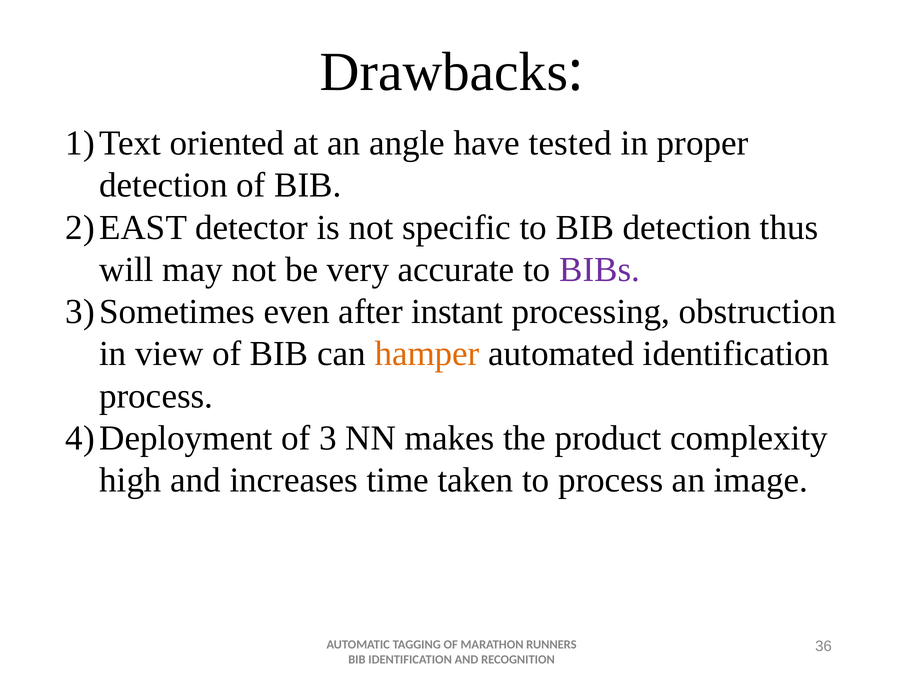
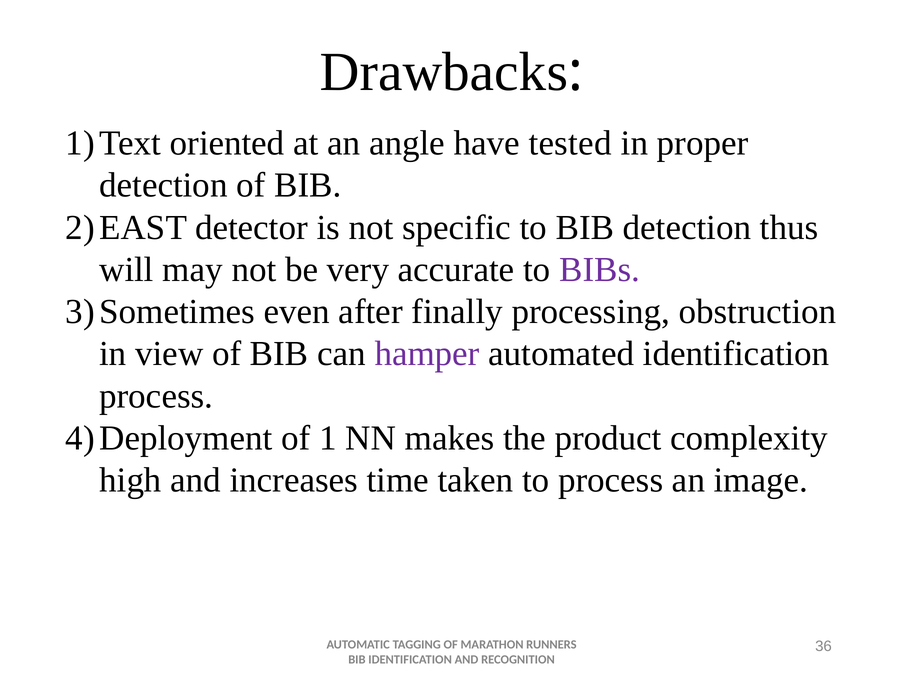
instant: instant -> finally (457, 312)
hamper colour: orange -> purple (427, 354)
3: 3 -> 1 (328, 438)
